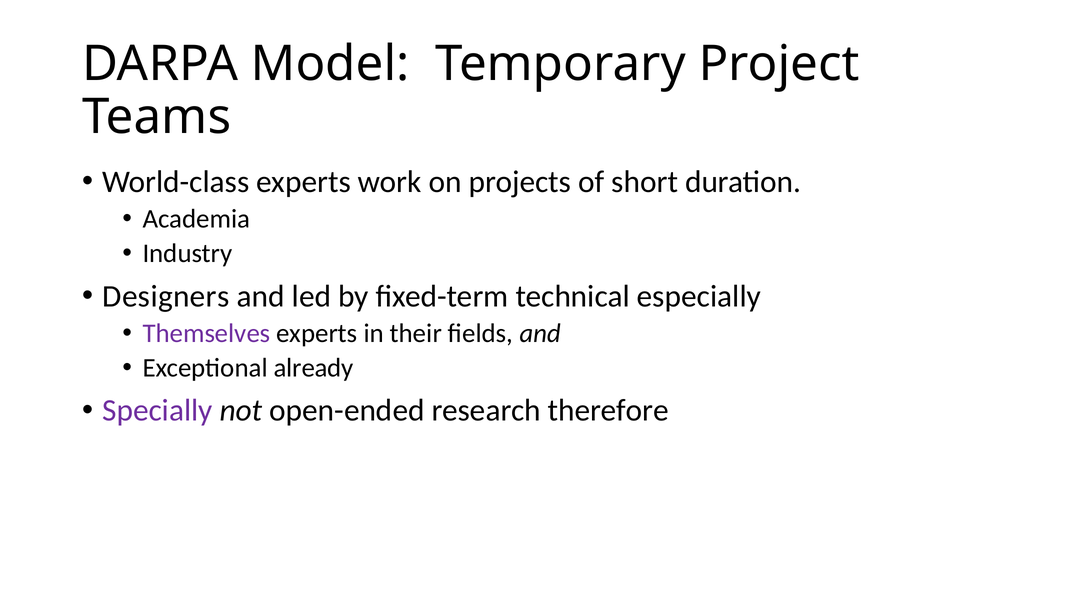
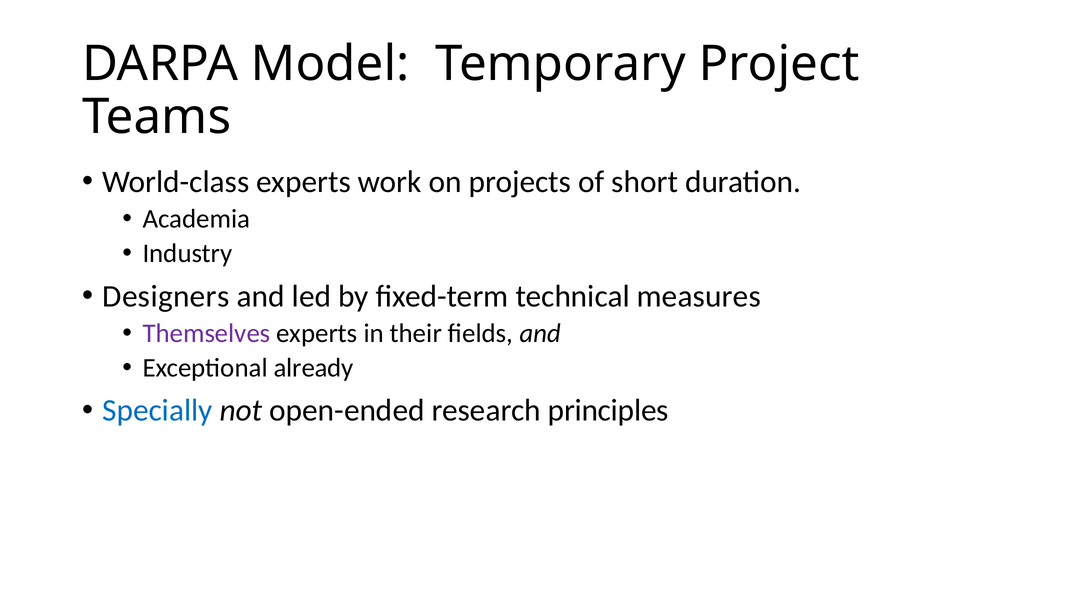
especially: especially -> measures (699, 296)
Specially colour: purple -> blue (157, 411)
therefore: therefore -> principles (608, 411)
